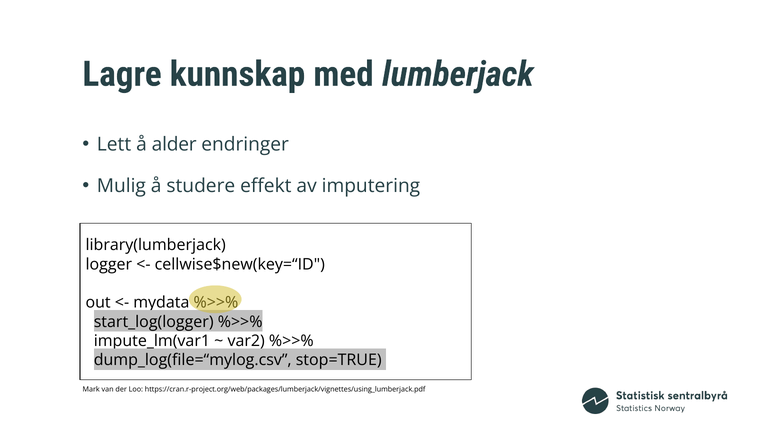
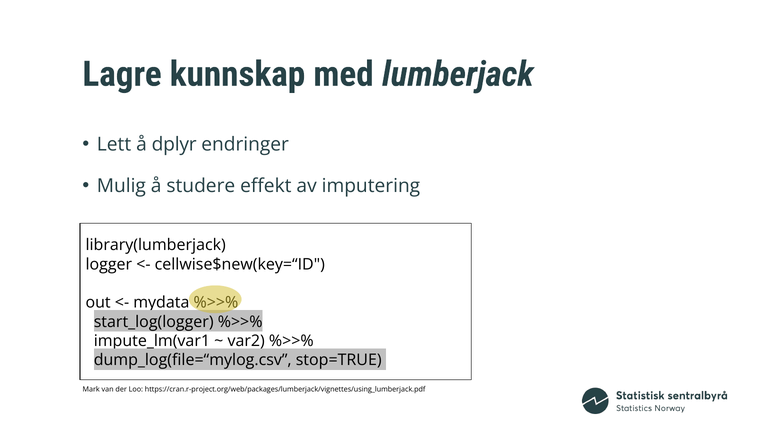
alder: alder -> dplyr (174, 144)
